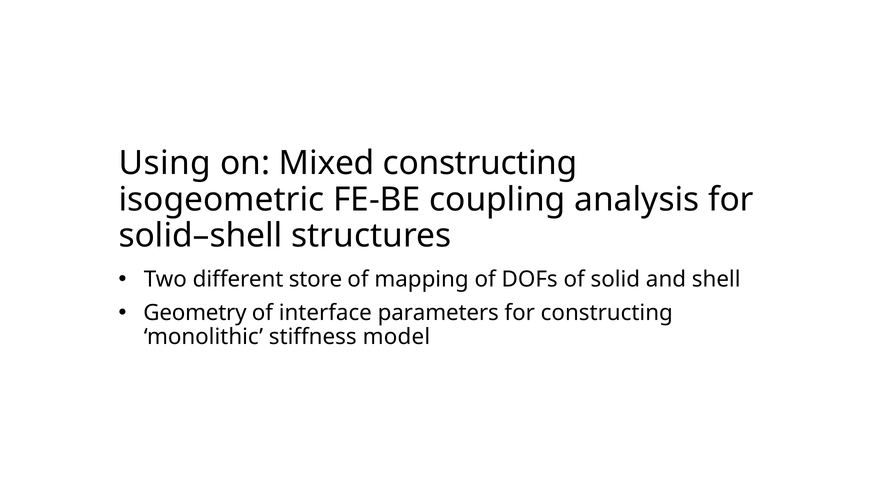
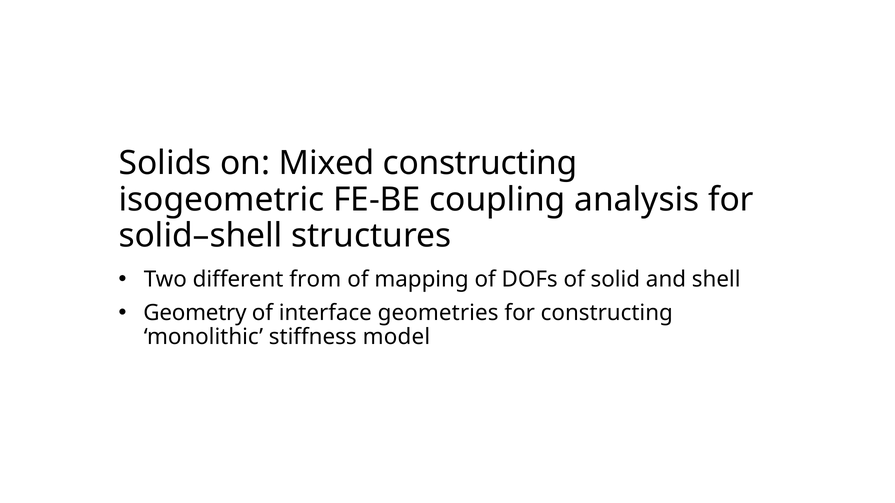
Using: Using -> Solids (165, 163)
store: store -> from (315, 280)
parameters: parameters -> geometries (438, 313)
